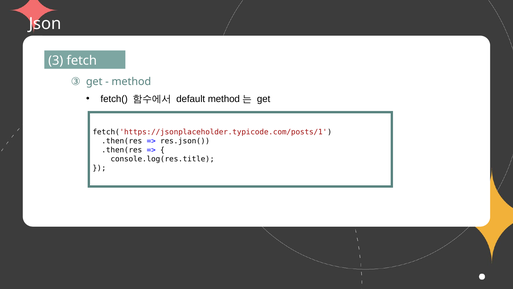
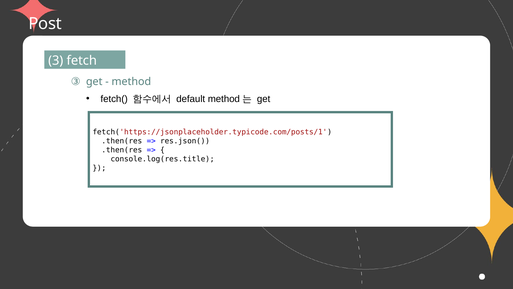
Json: Json -> Post (45, 24)
